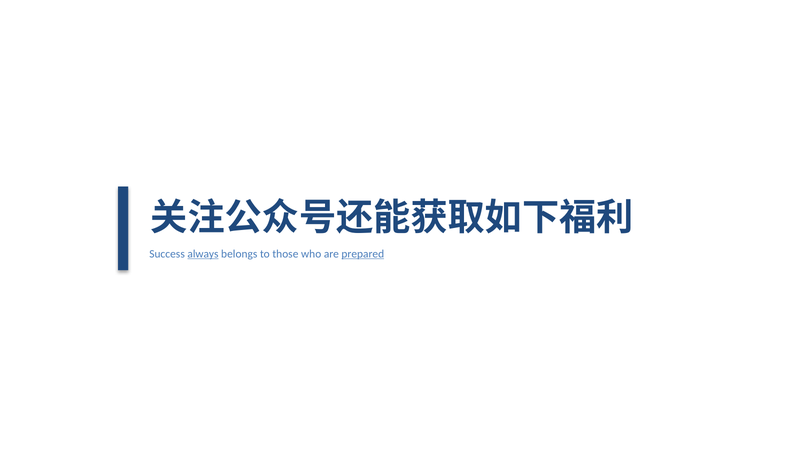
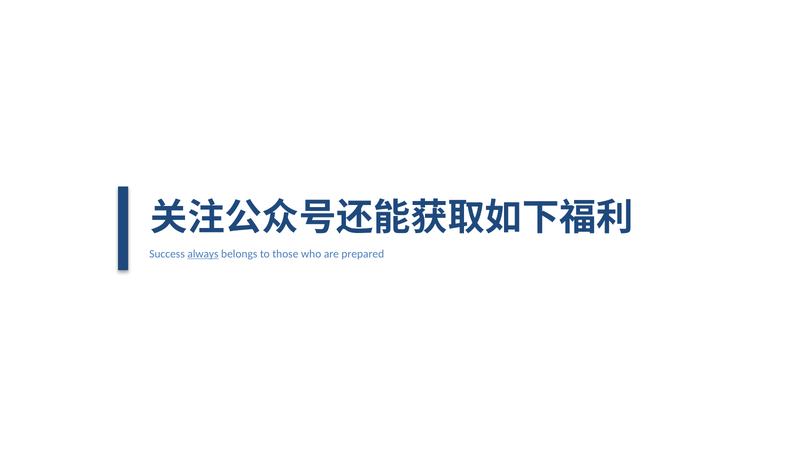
prepared underline: present -> none (363, 254)
